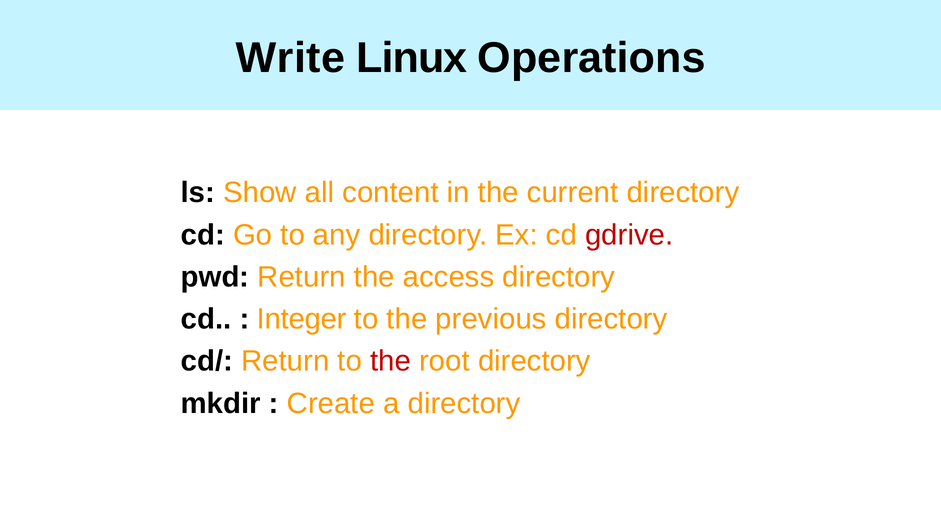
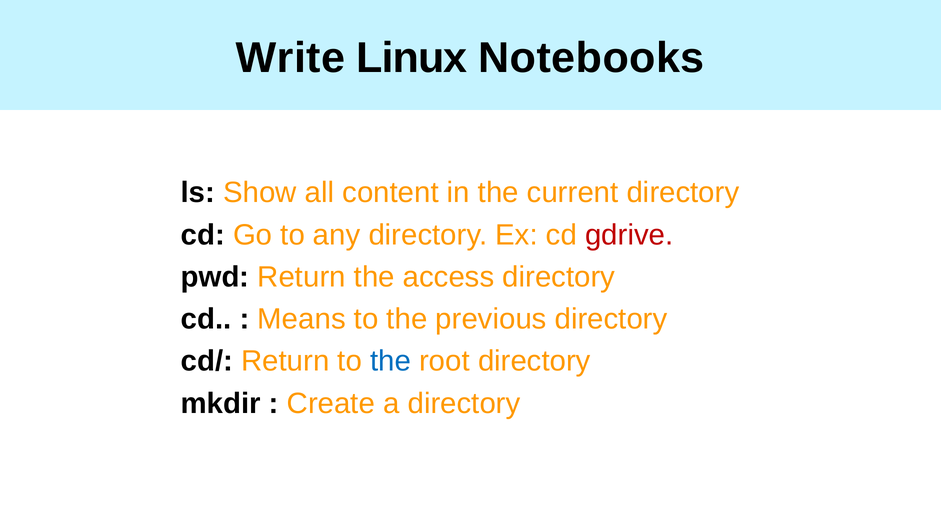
Operations: Operations -> Notebooks (591, 58)
Integer: Integer -> Means (302, 319)
the colour: red -> blue (391, 361)
